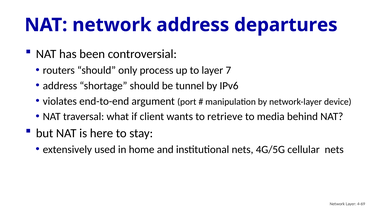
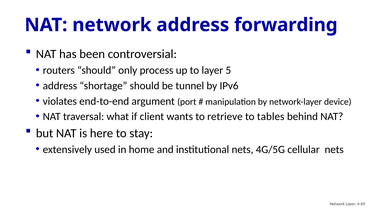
departures: departures -> forwarding (286, 25)
7: 7 -> 5 (228, 70)
media: media -> tables (271, 117)
